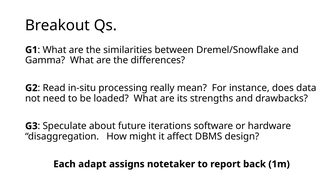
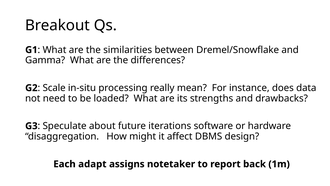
Read: Read -> Scale (54, 88)
